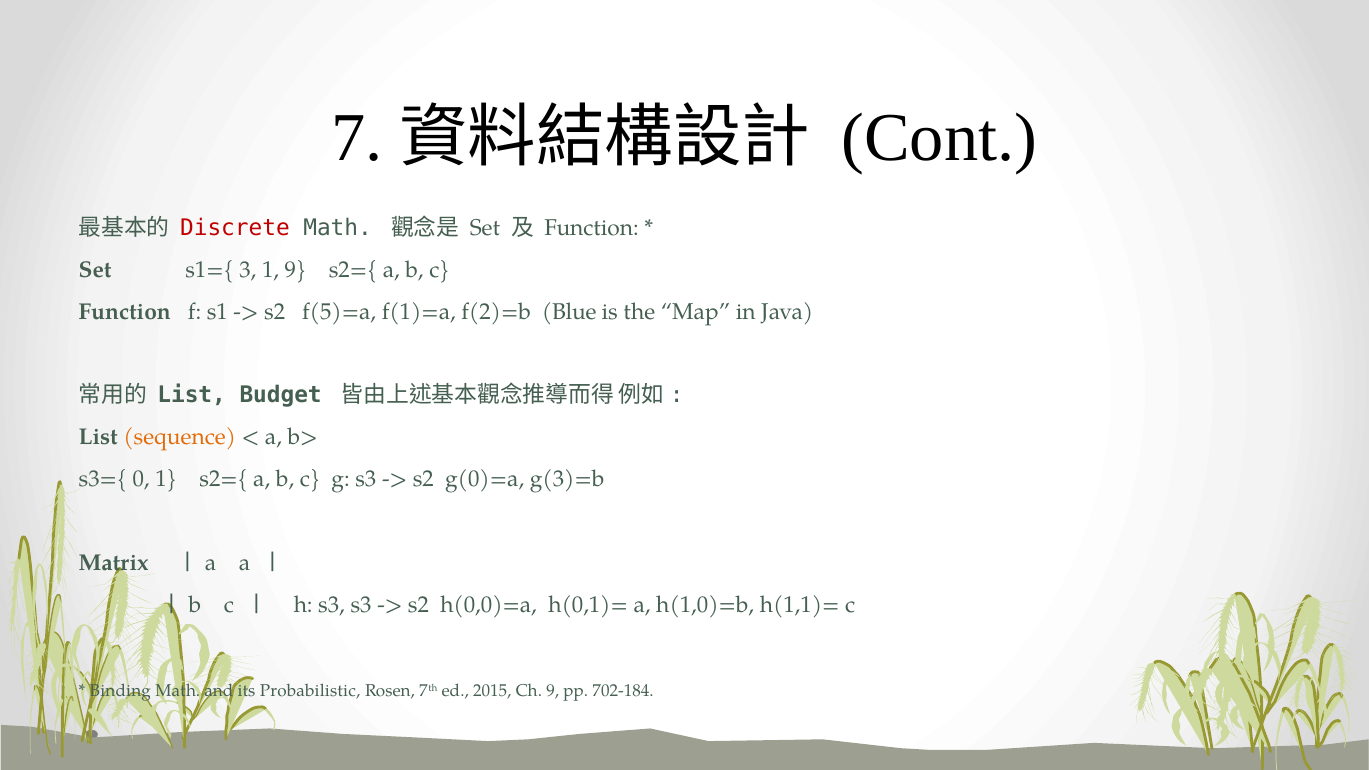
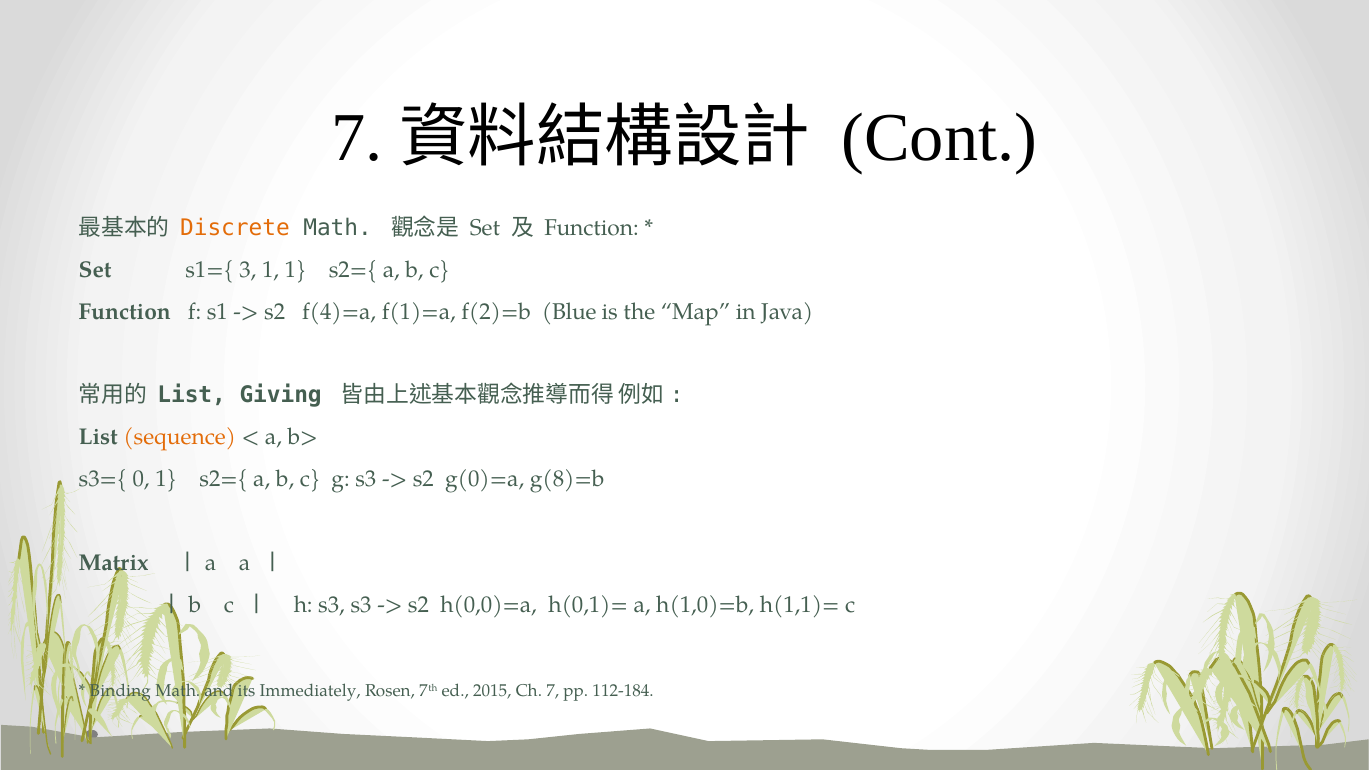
Discrete colour: red -> orange (235, 228)
1 9: 9 -> 1 (295, 270)
f(5)=a: f(5)=a -> f(4)=a (339, 312)
Budget: Budget -> Giving (281, 395)
g(3)=b: g(3)=b -> g(8)=b (567, 479)
Probabilistic: Probabilistic -> Immediately (310, 691)
Ch 9: 9 -> 7 (553, 691)
702-184: 702-184 -> 112-184 (623, 691)
